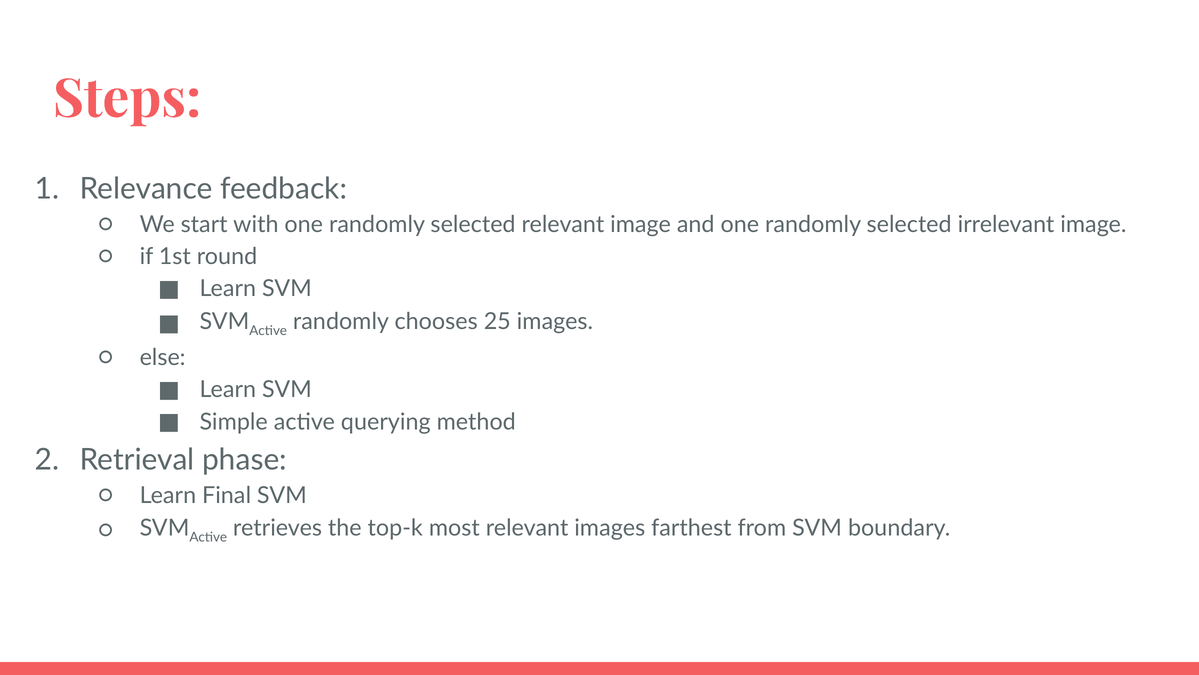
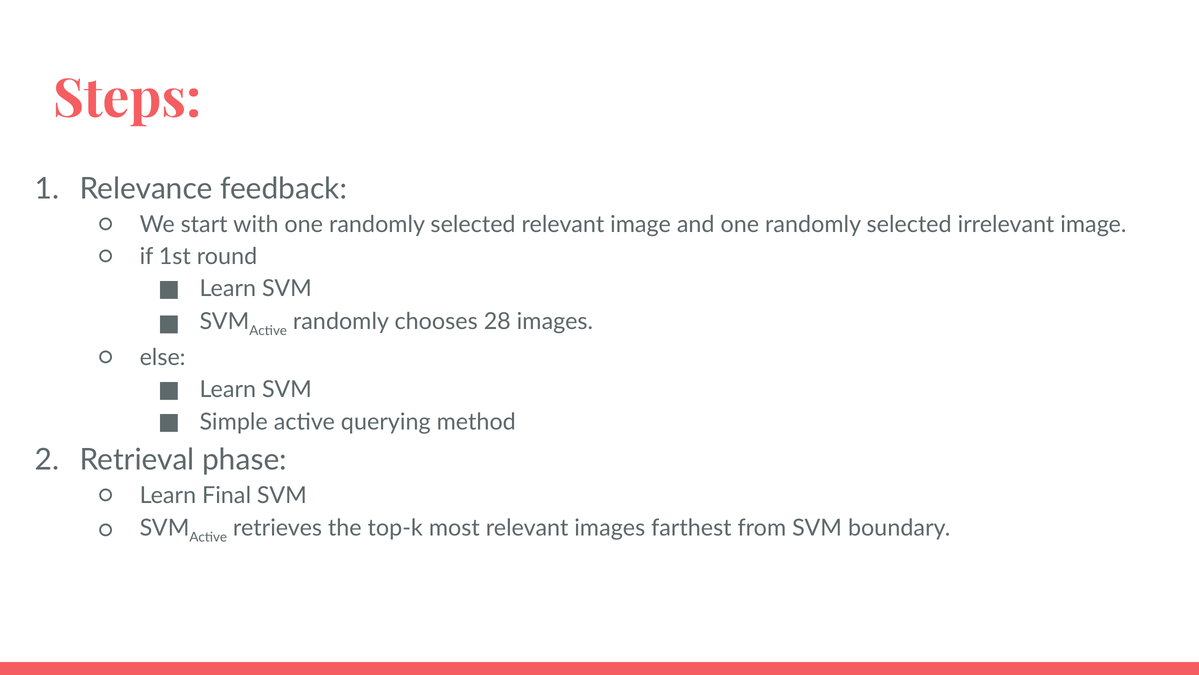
25: 25 -> 28 (497, 321)
